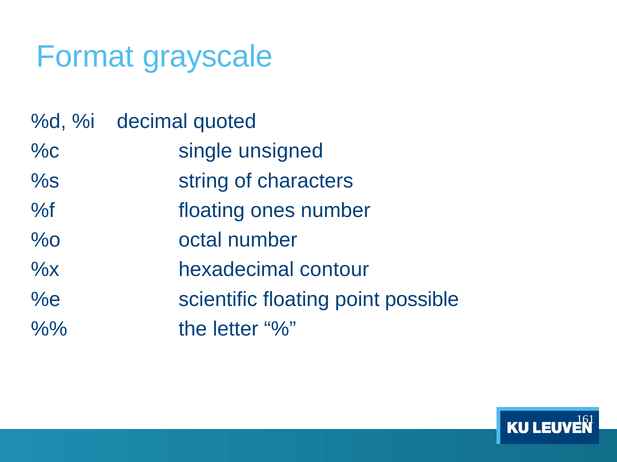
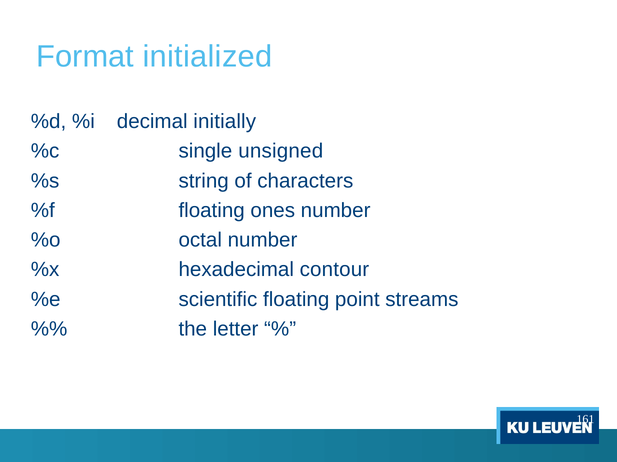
grayscale: grayscale -> initialized (208, 56)
quoted: quoted -> initially (225, 122)
possible: possible -> streams (422, 300)
